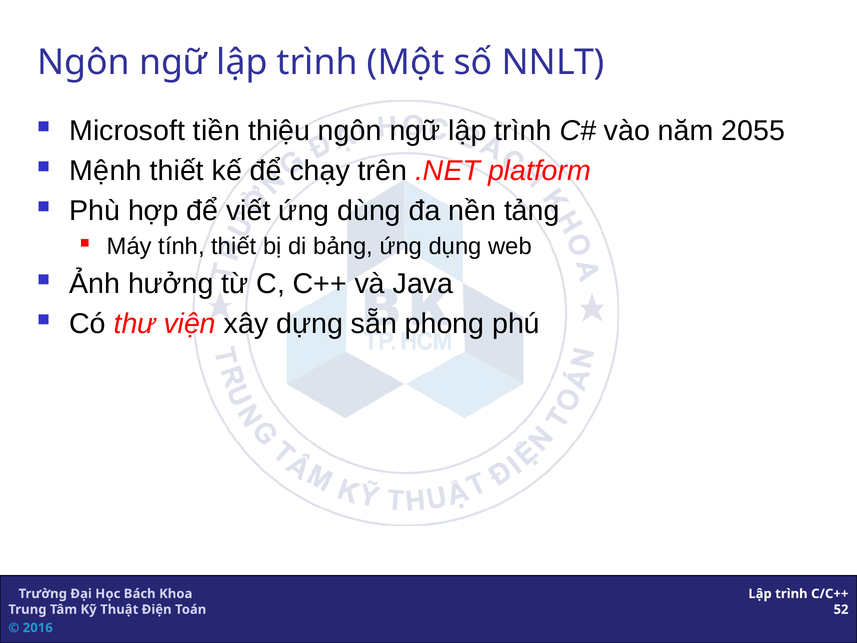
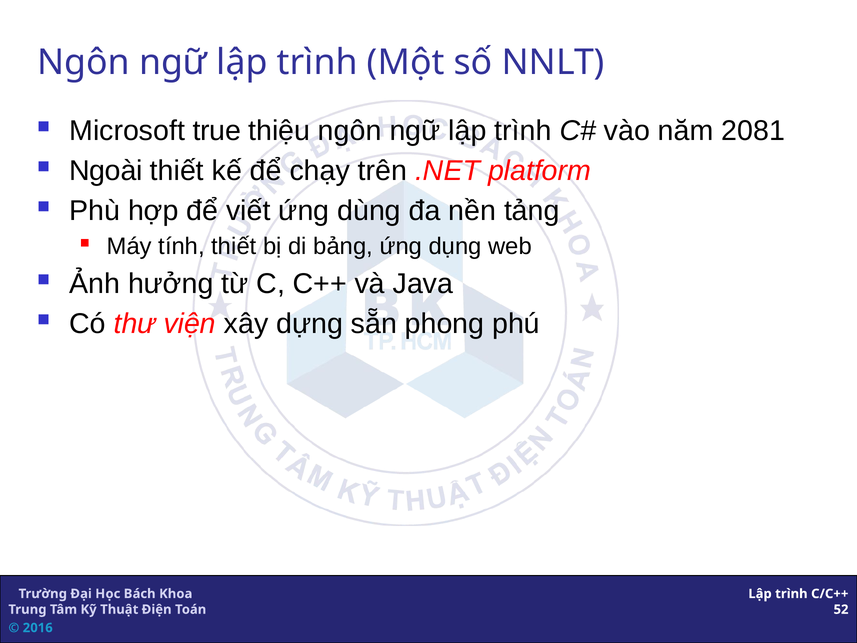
tiền: tiền -> true (217, 131)
2055: 2055 -> 2081 (753, 131)
Mệnh: Mệnh -> Ngoài (106, 171)
